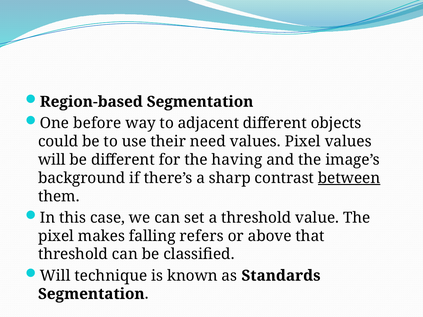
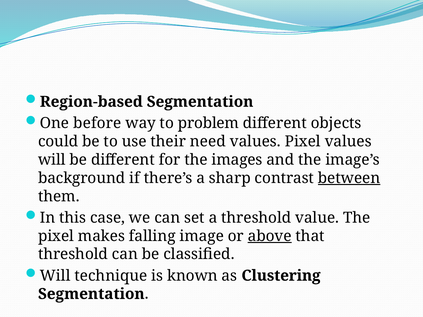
adjacent: adjacent -> problem (208, 123)
having: having -> images (237, 160)
refers: refers -> image (202, 236)
above underline: none -> present (270, 236)
Standards: Standards -> Clustering (281, 276)
